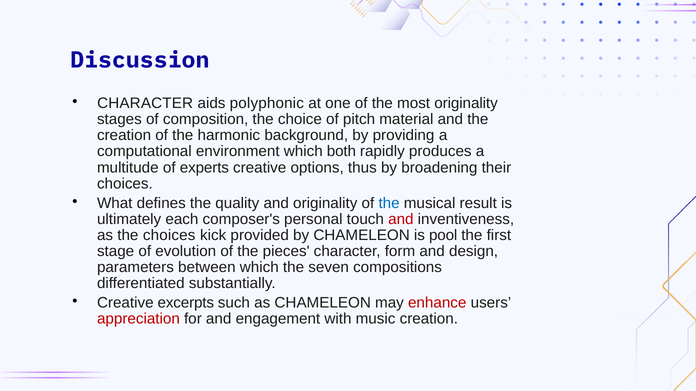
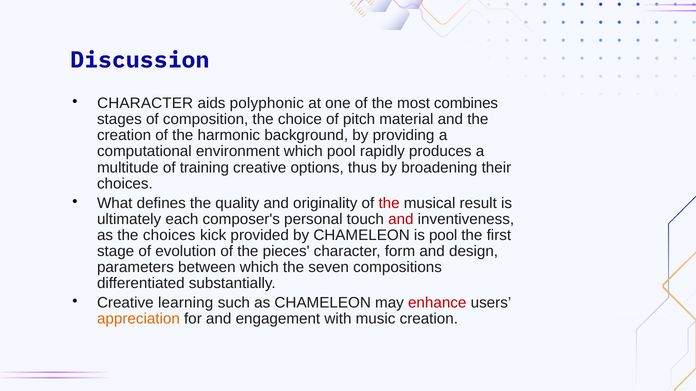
most originality: originality -> combines (466, 103)
which both: both -> pool (341, 152)
experts: experts -> training (204, 168)
the colour: blue -> red (389, 203)
excerpts: excerpts -> learning (186, 303)
appreciation colour: red -> orange (138, 319)
